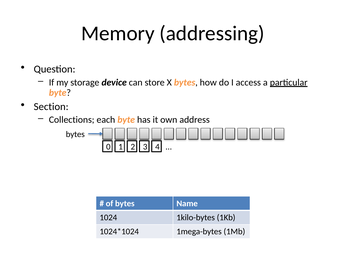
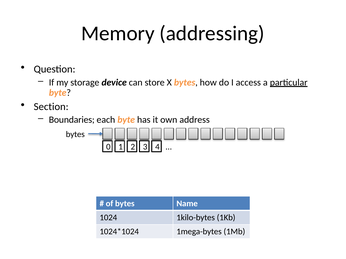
Collections: Collections -> Boundaries (72, 120)
